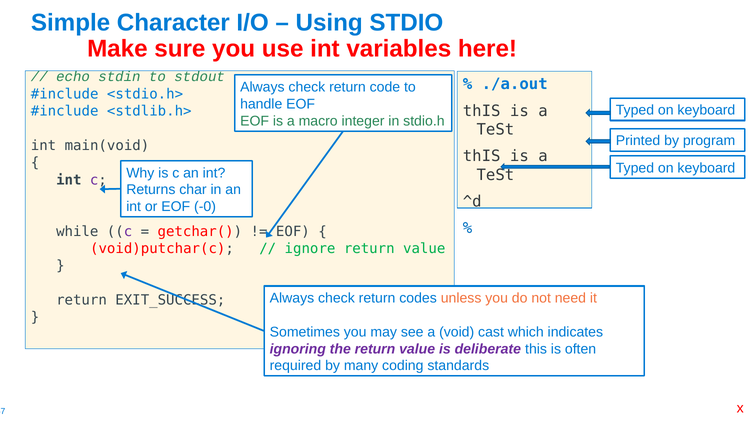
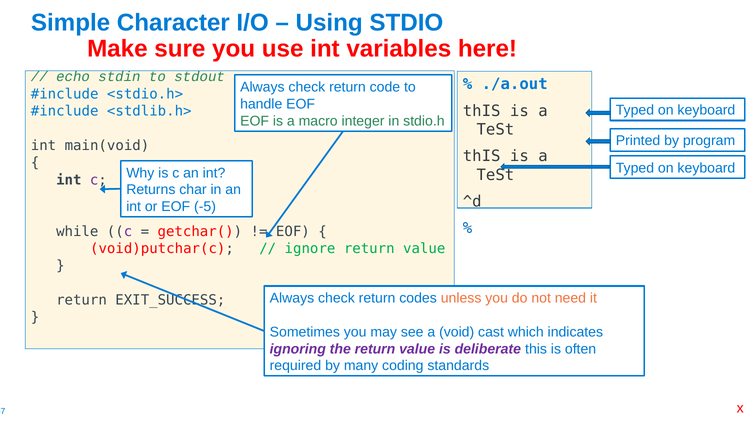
-0: -0 -> -5 (205, 207)
